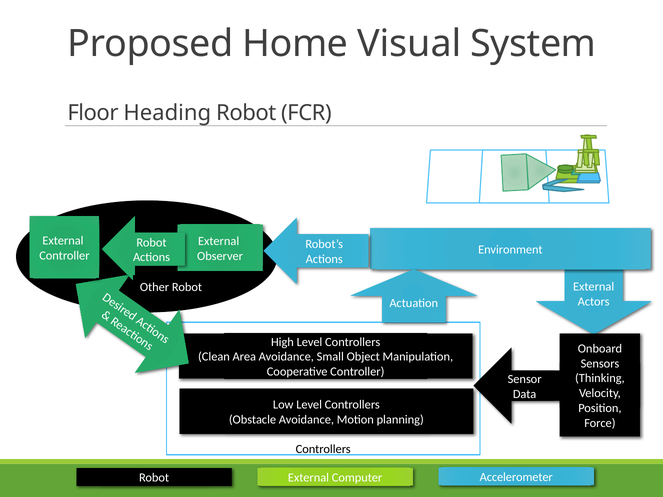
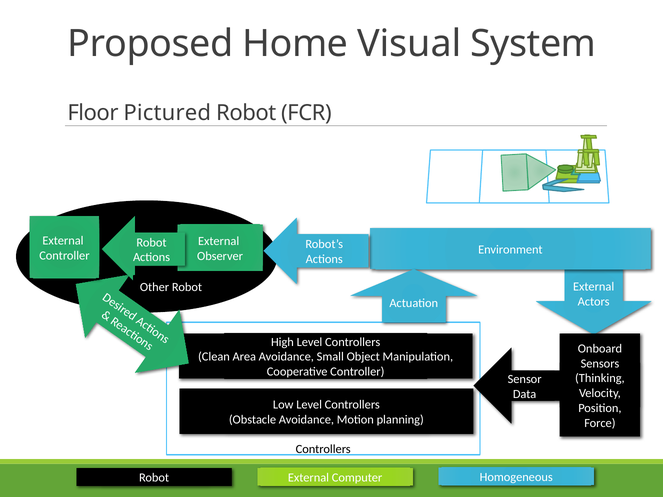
Heading: Heading -> Pictured (167, 113)
Accelerometer: Accelerometer -> Homogeneous (516, 477)
